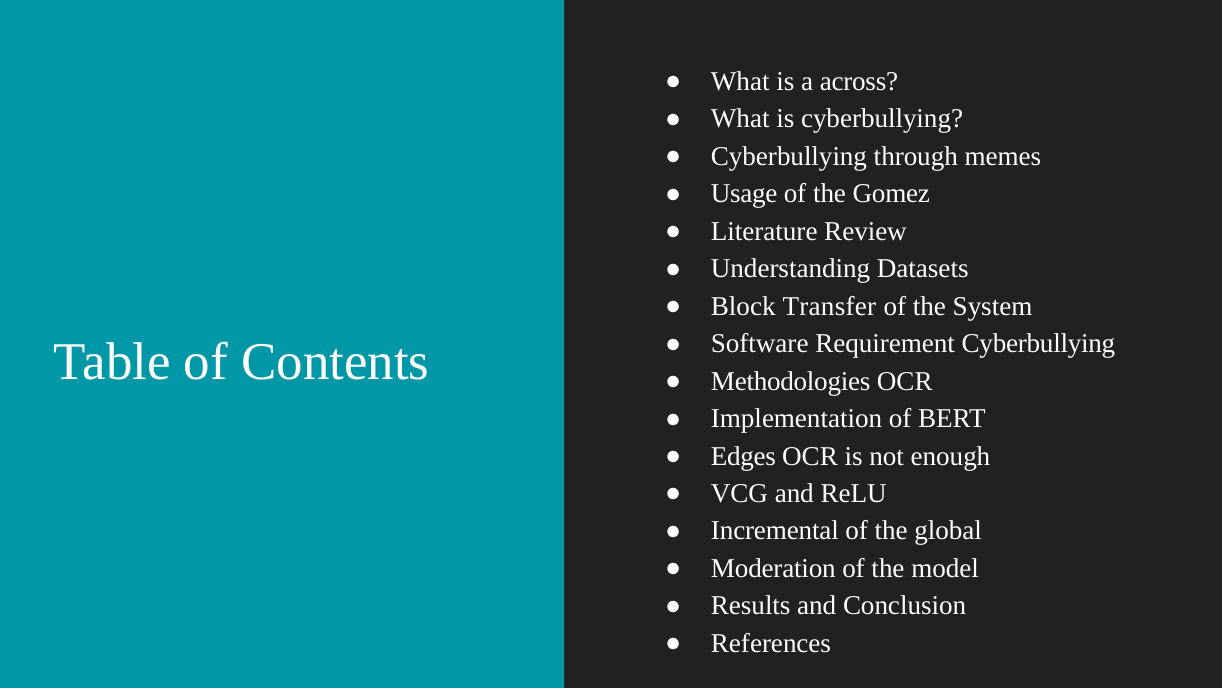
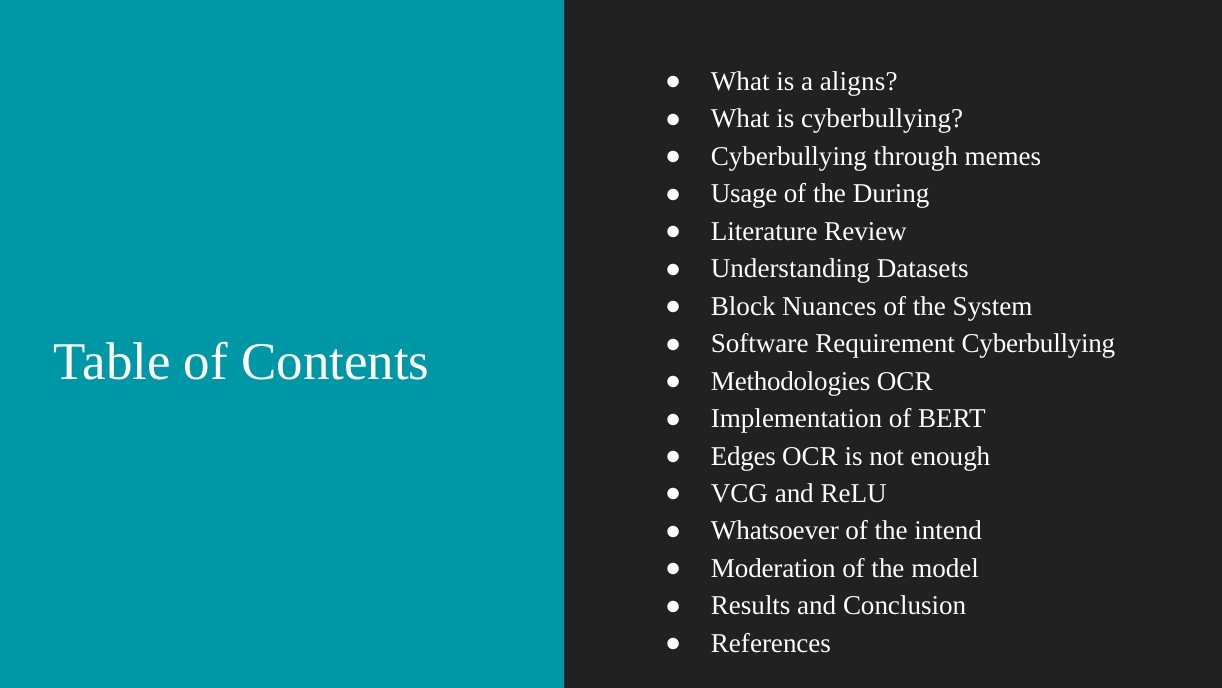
across: across -> aligns (859, 81)
Gomez: Gomez -> During (891, 194)
Transfer: Transfer -> Nuances (829, 306)
Incremental: Incremental -> Whatsoever (775, 531)
global: global -> intend (948, 531)
